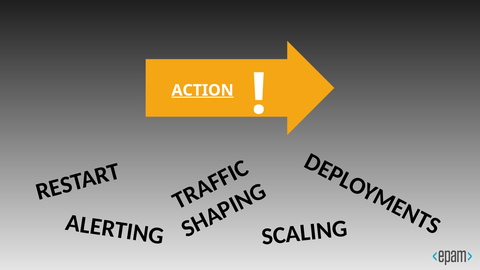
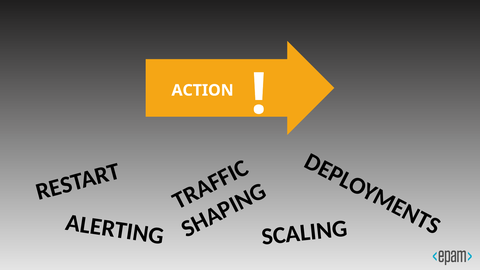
ACTION underline: present -> none (203, 90)
